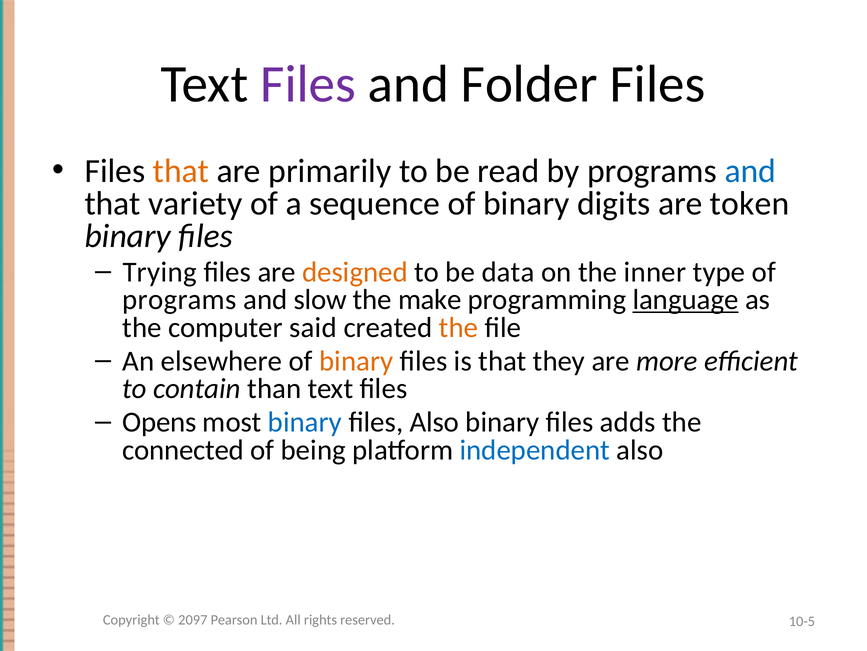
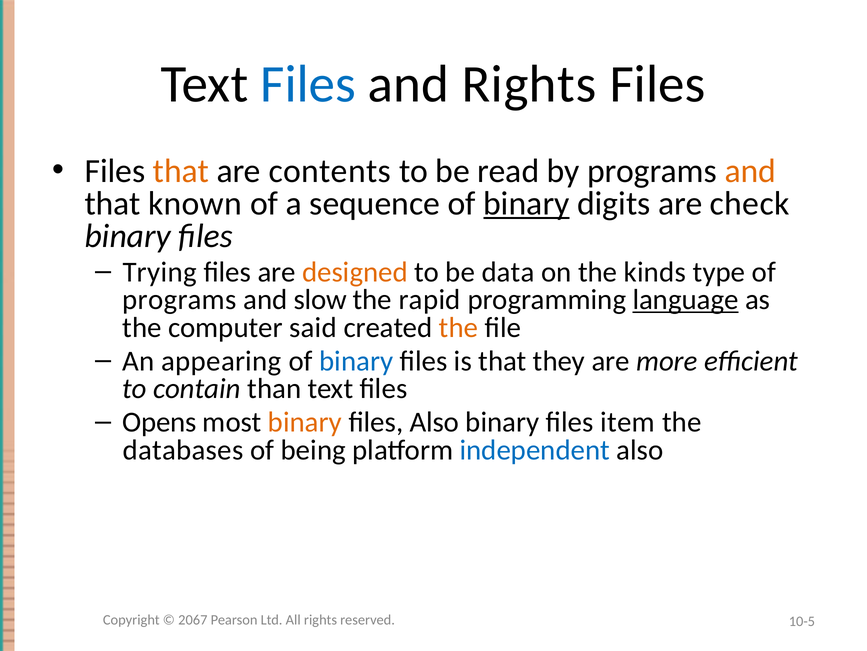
Files colour: purple -> blue (308, 84)
and Folder: Folder -> Rights (529, 84)
primarily: primarily -> contents (330, 171)
and colour: blue -> orange (750, 171)
variety: variety -> known (195, 203)
binary underline: none -> present (526, 203)
token: token -> check (750, 203)
inner: inner -> kinds (655, 272)
make: make -> rapid (430, 299)
elsewhere: elsewhere -> appearing (221, 361)
binary colour: orange -> blue (356, 361)
binary colour: blue -> orange (305, 422)
adds: adds -> item (628, 422)
connected: connected -> databases (183, 450)
2097: 2097 -> 2067 (193, 619)
